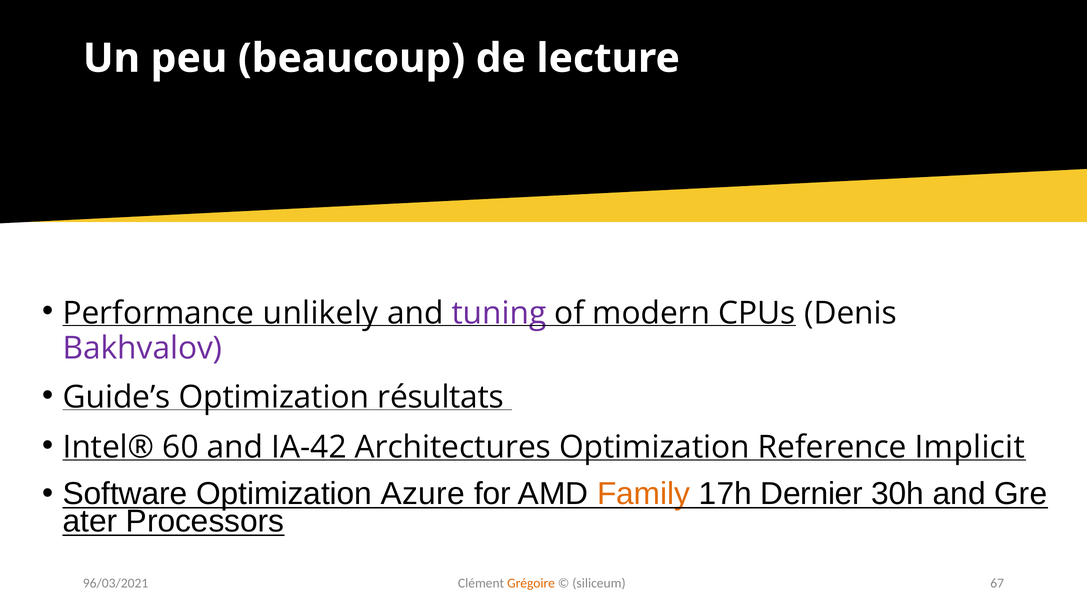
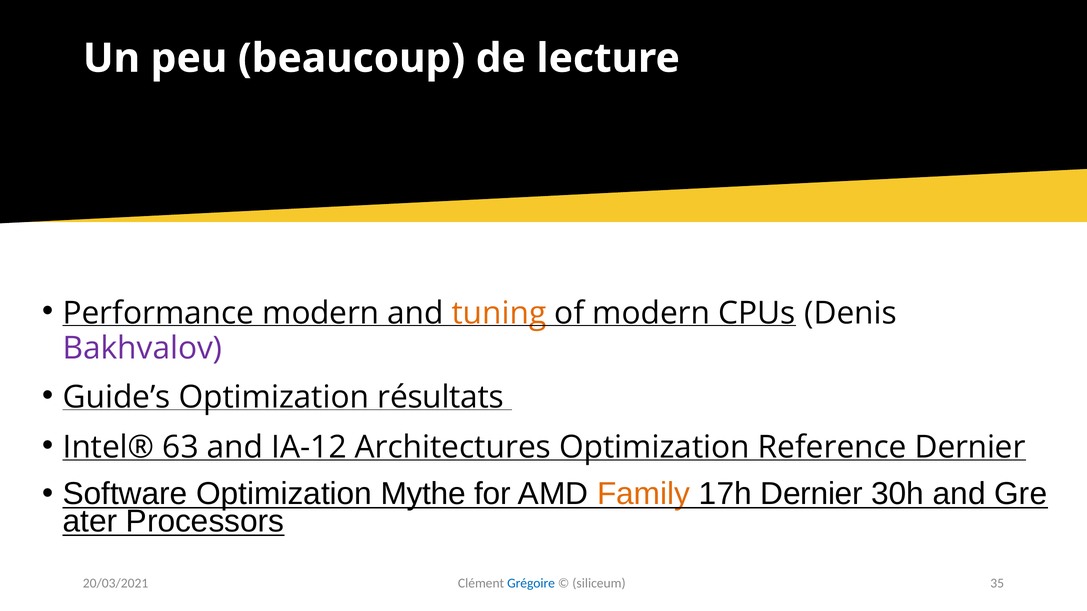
Performance unlikely: unlikely -> modern (321, 313)
tuning colour: purple -> orange (499, 313)
60: 60 -> 63 (181, 448)
IA-42: IA-42 -> IA-12 (309, 448)
Reference Implicit: Implicit -> Dernier (970, 448)
Azure: Azure -> Mythe (423, 494)
Grégoire colour: orange -> blue (531, 584)
67: 67 -> 35 (997, 584)
96/03/2021: 96/03/2021 -> 20/03/2021 (116, 584)
